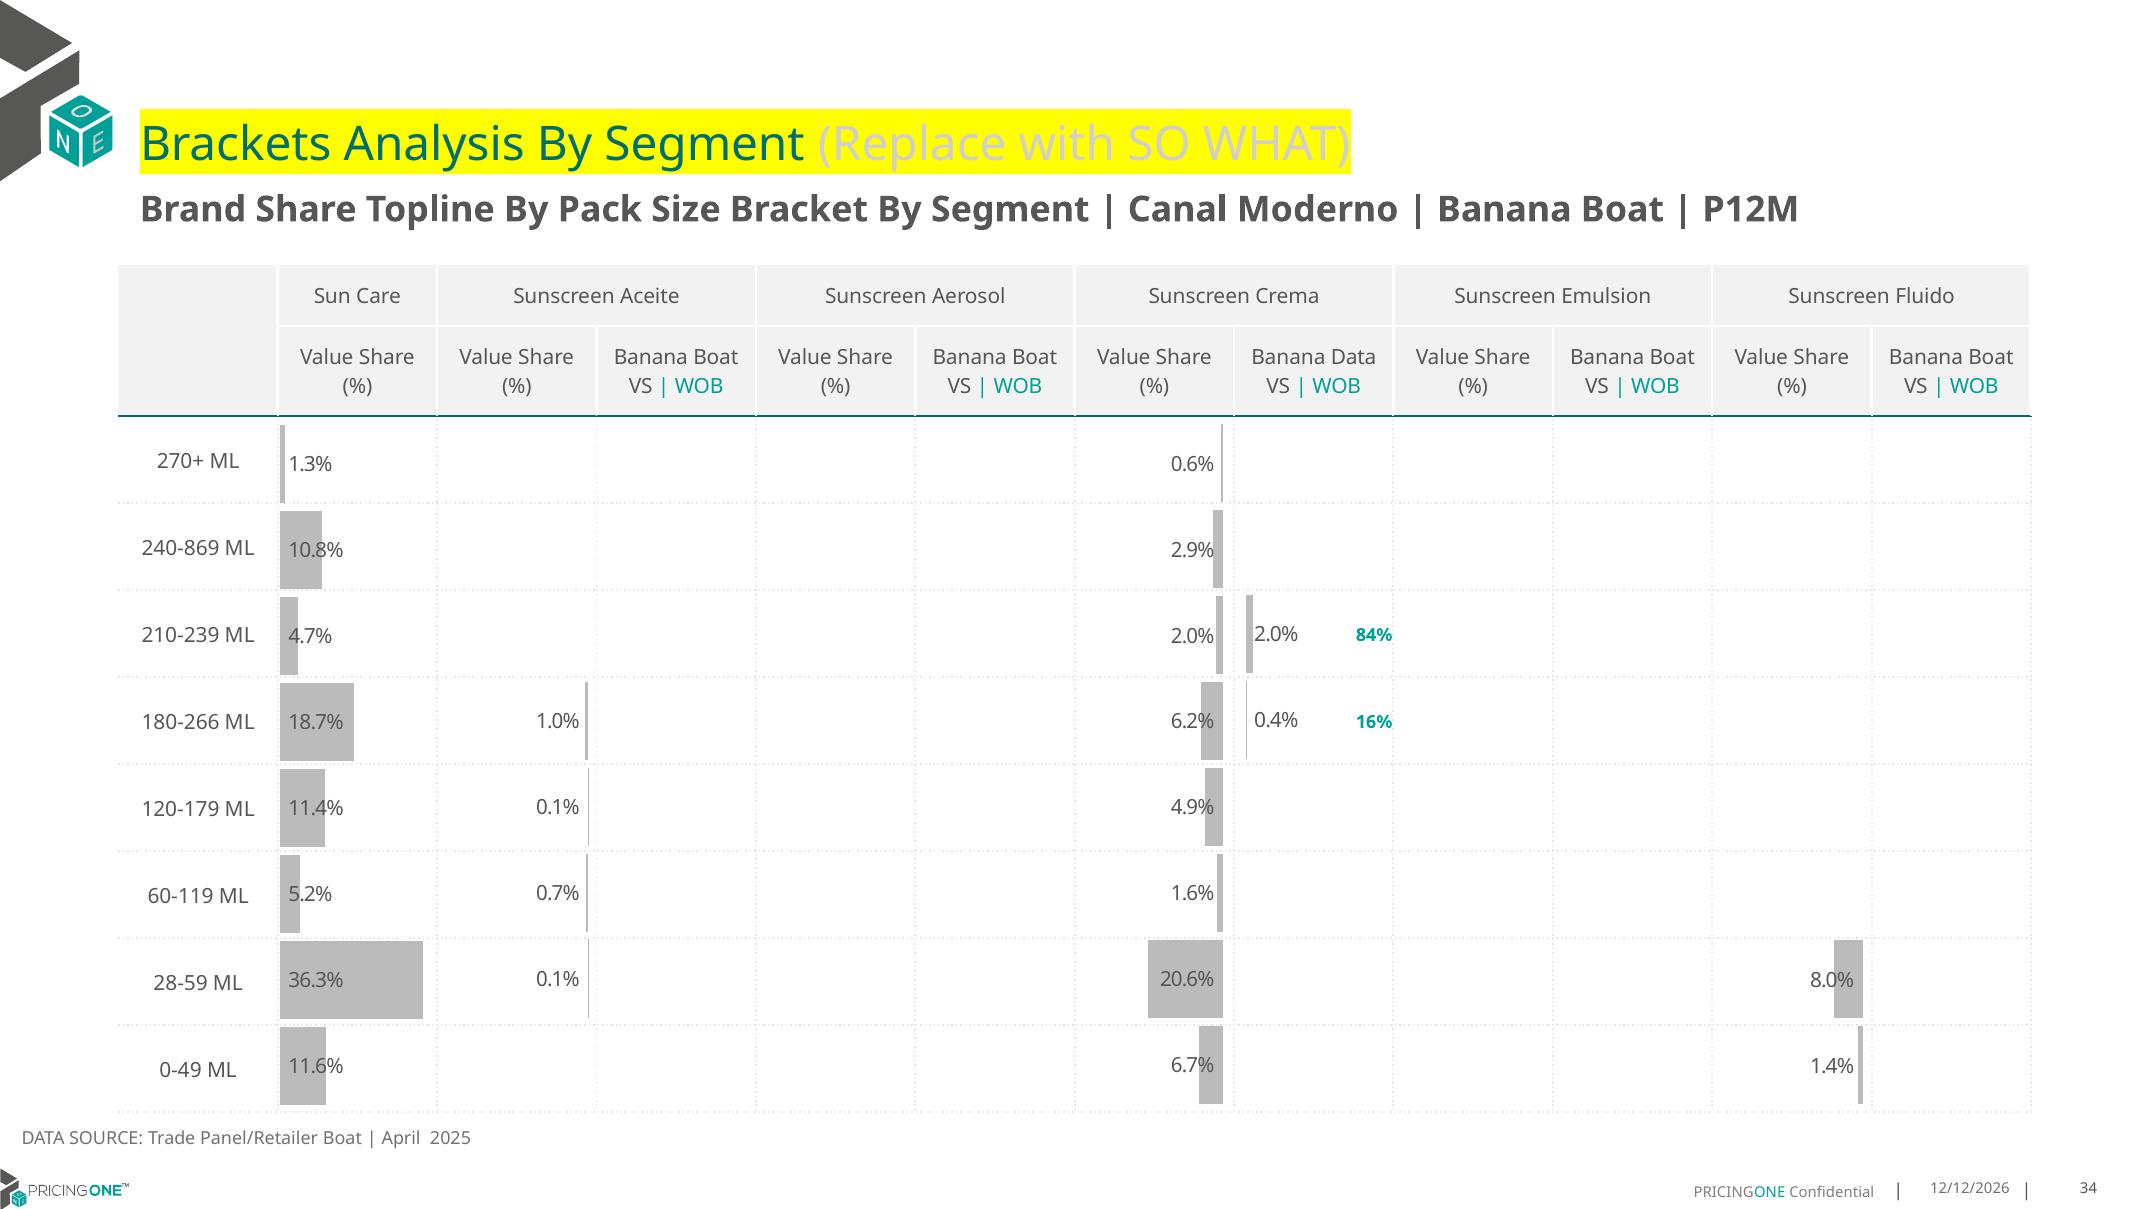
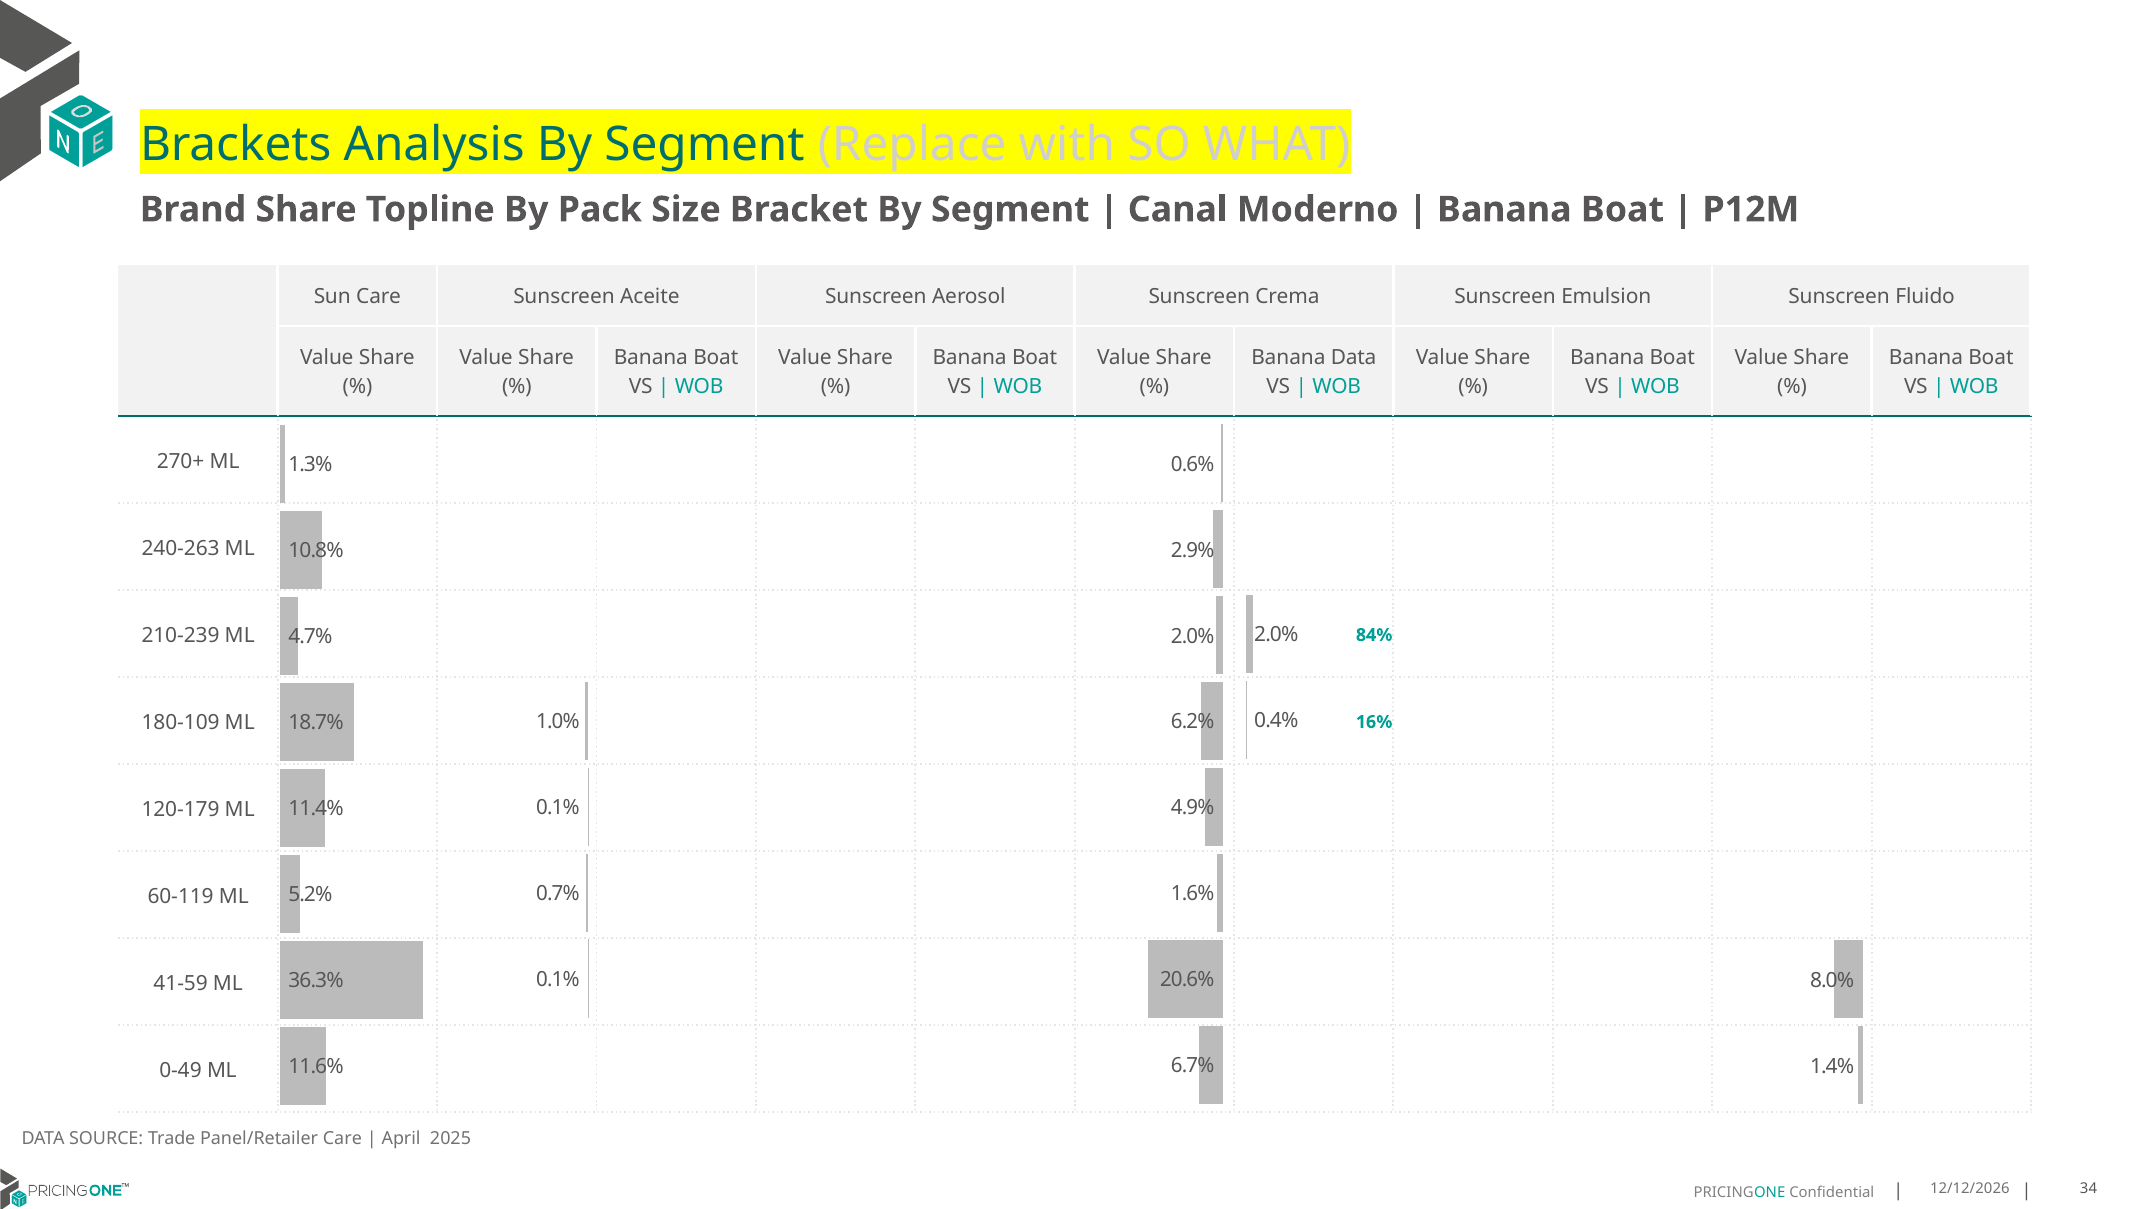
240-869: 240-869 -> 240-263 (181, 549)
180-266: 180-266 -> 180-109 (181, 723)
28-59: 28-59 -> 41-59 (181, 984)
Panel/Retailer Boat: Boat -> Care (342, 1139)
